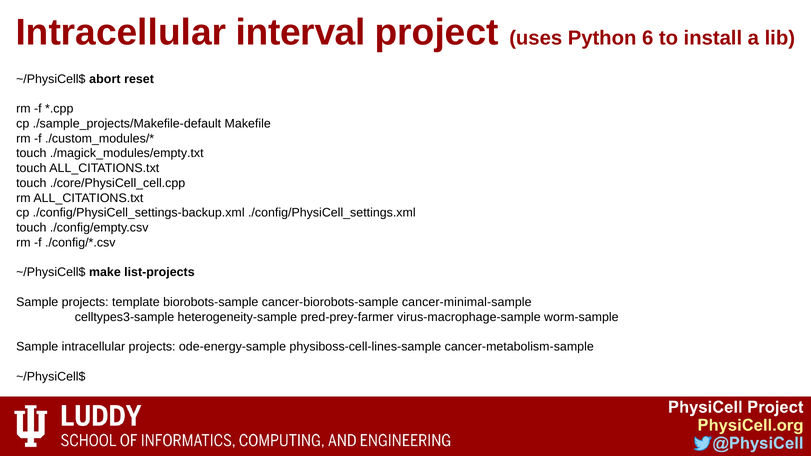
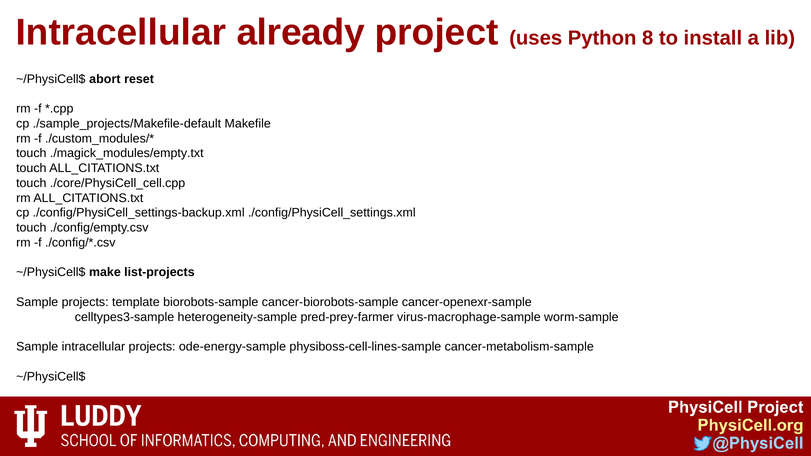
interval: interval -> already (301, 33)
6: 6 -> 8 (648, 38)
cancer-minimal-sample: cancer-minimal-sample -> cancer-openexr-sample (467, 302)
